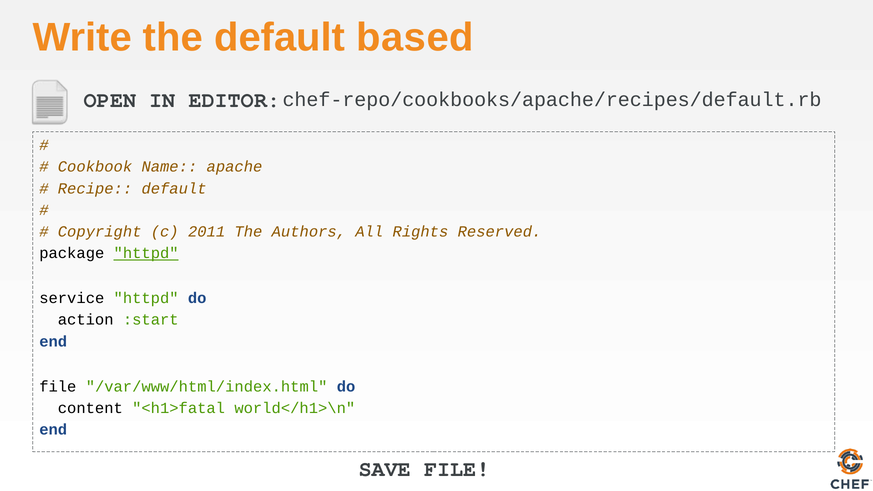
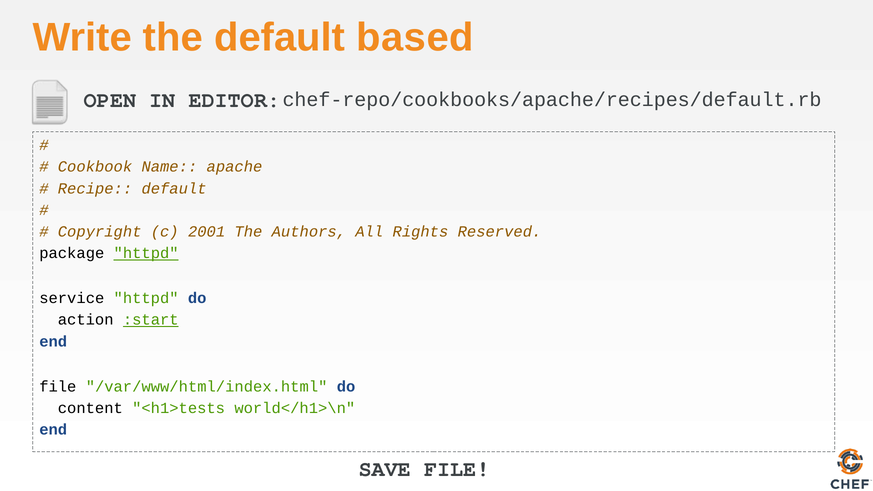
2011: 2011 -> 2001 (207, 232)
:start underline: none -> present (151, 320)
<h1>fatal: <h1>fatal -> <h1>tests (179, 408)
